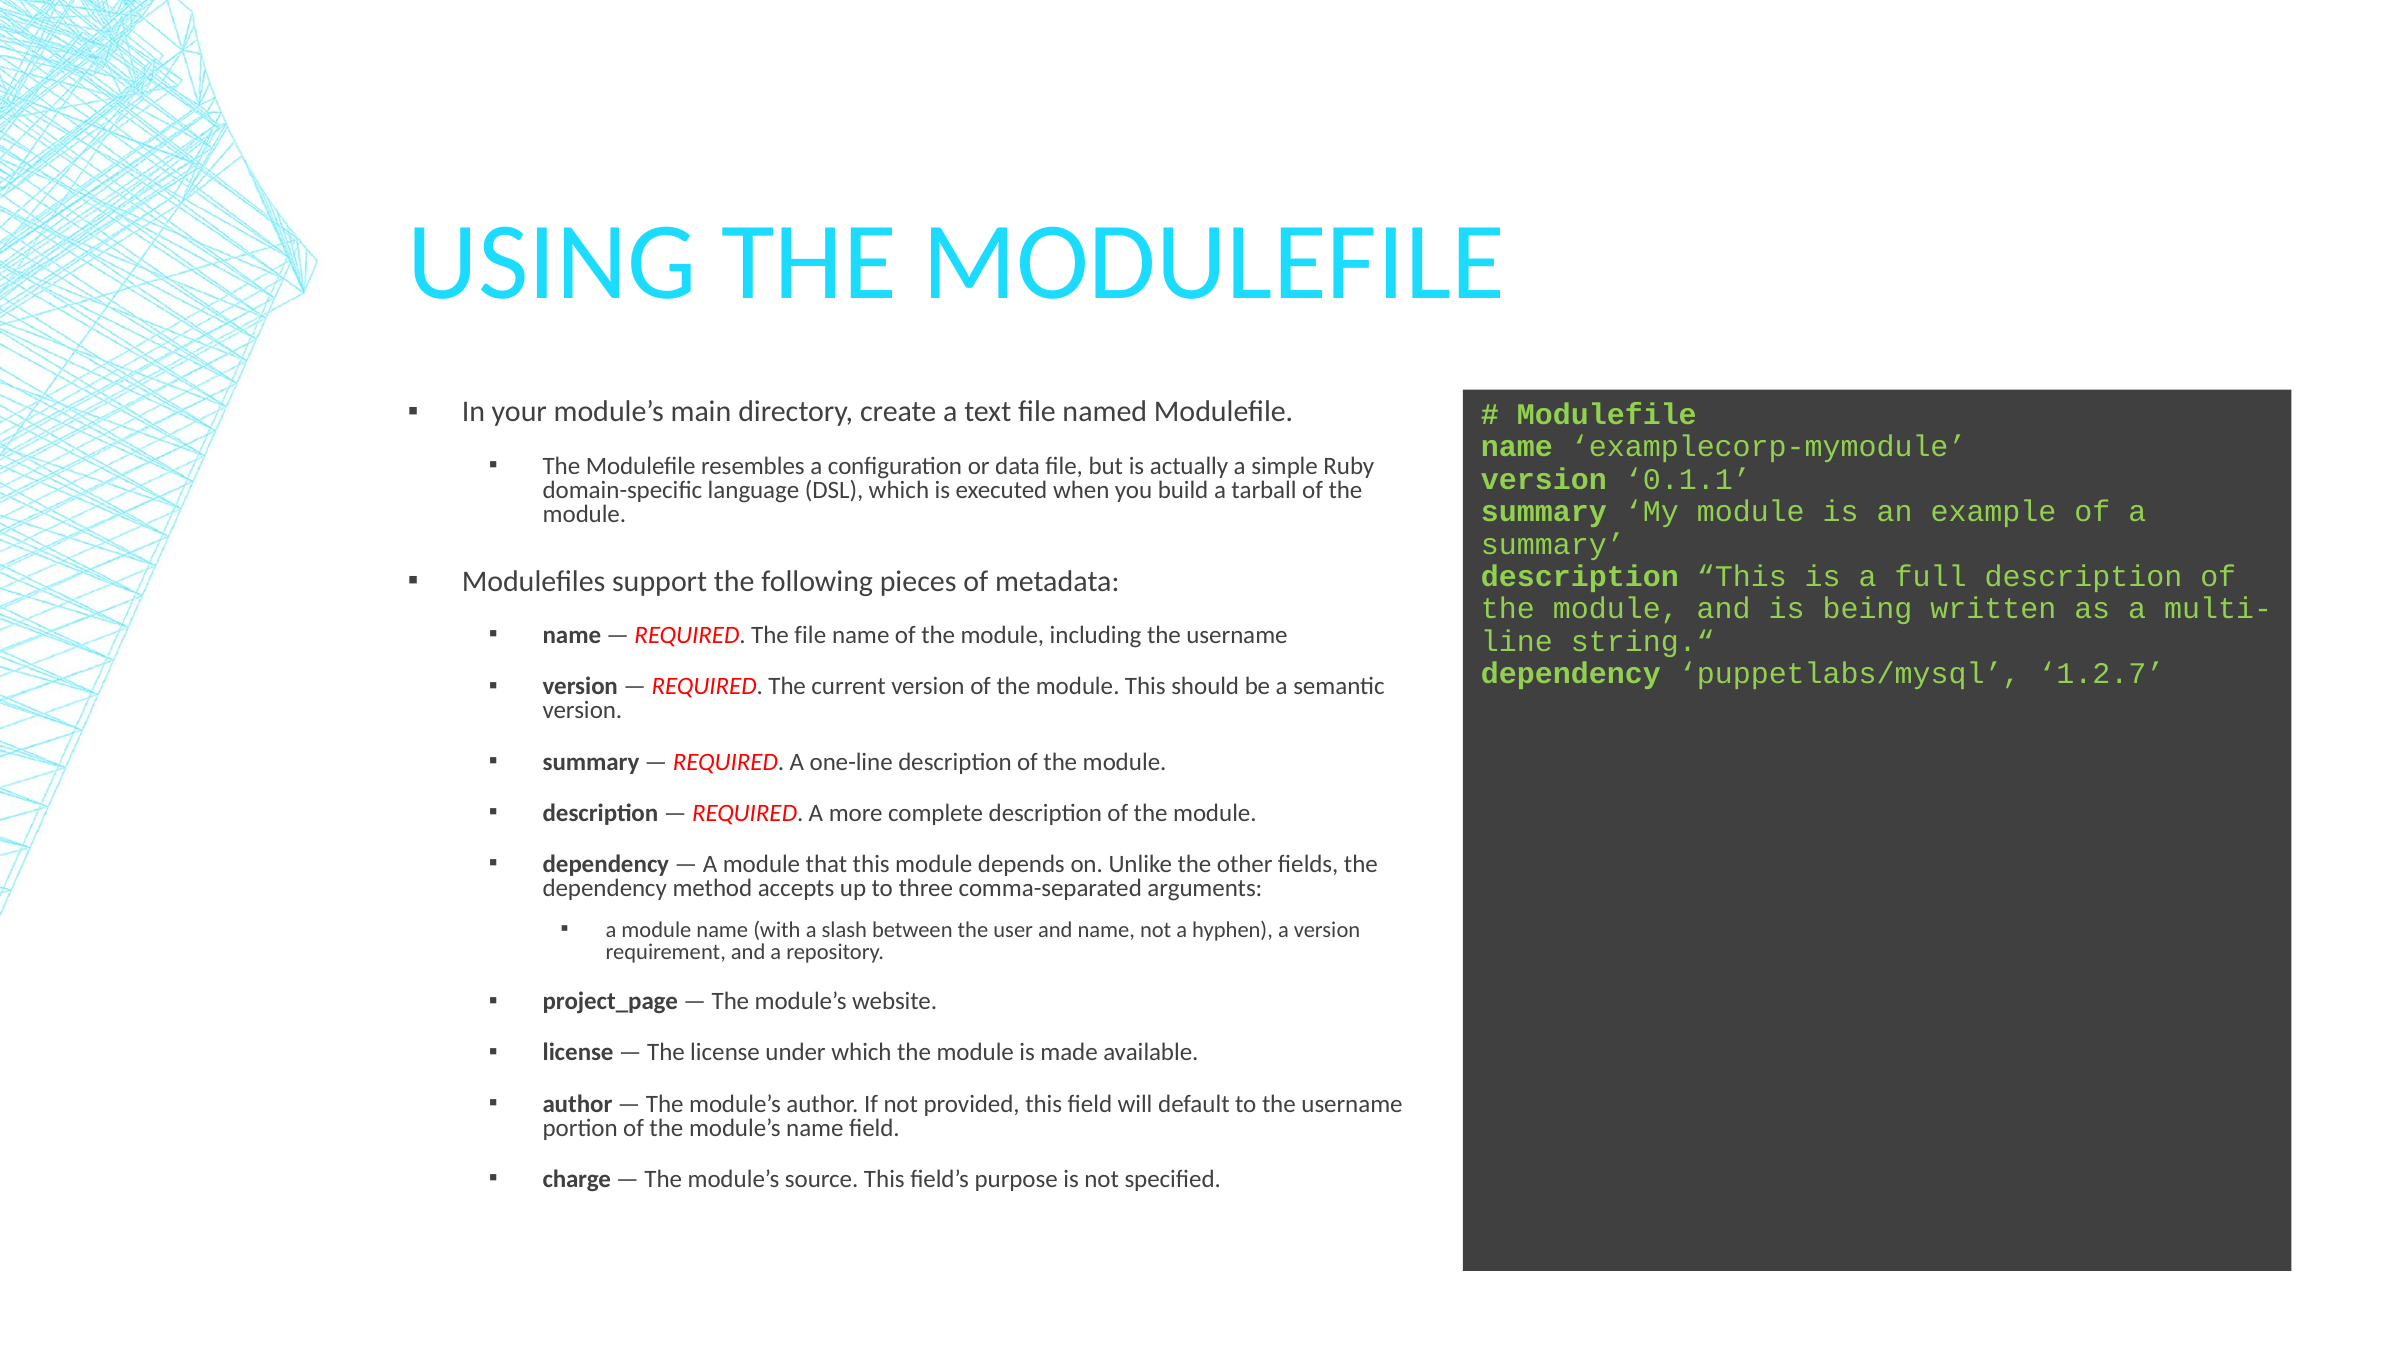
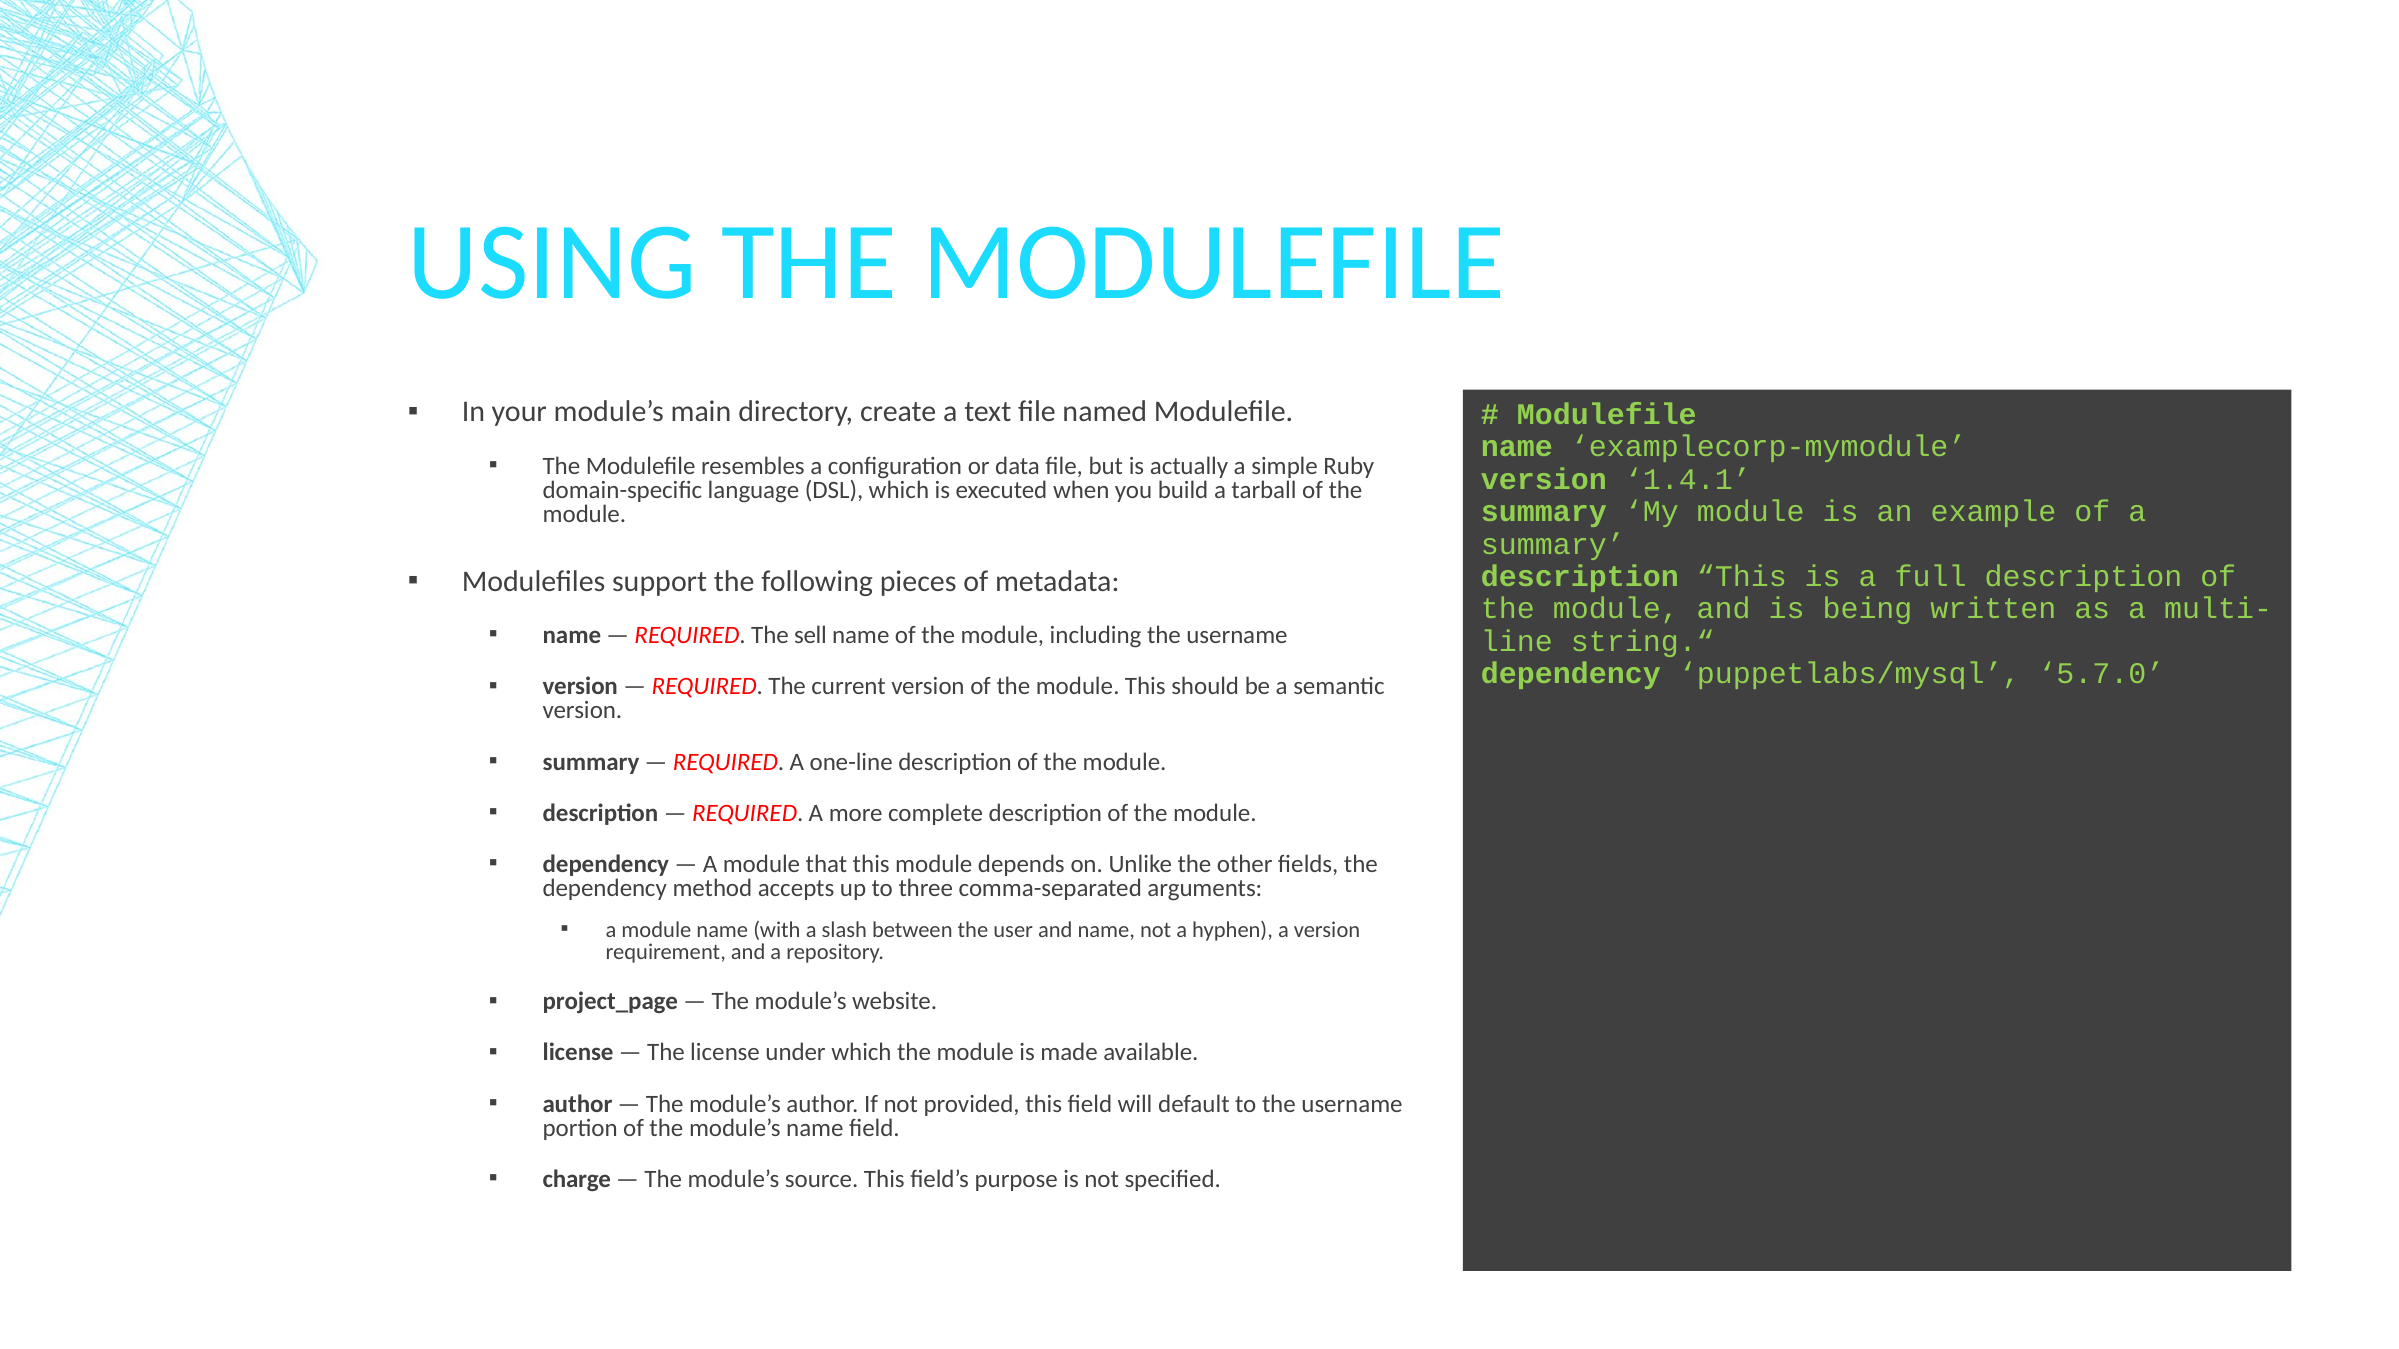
0.1.1: 0.1.1 -> 1.4.1 (1688, 480)
The file: file -> sell (810, 635)
1.2.7: 1.2.7 -> 5.7.0 (2101, 674)
